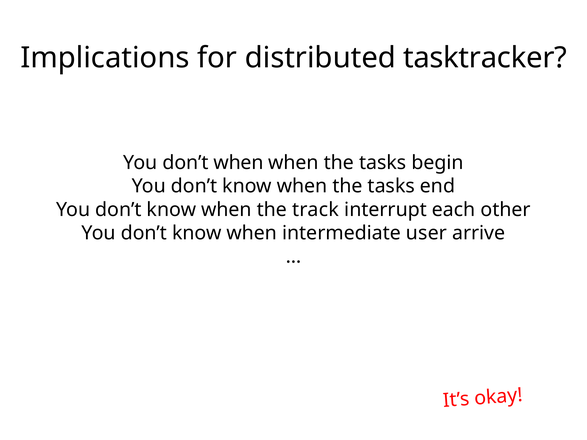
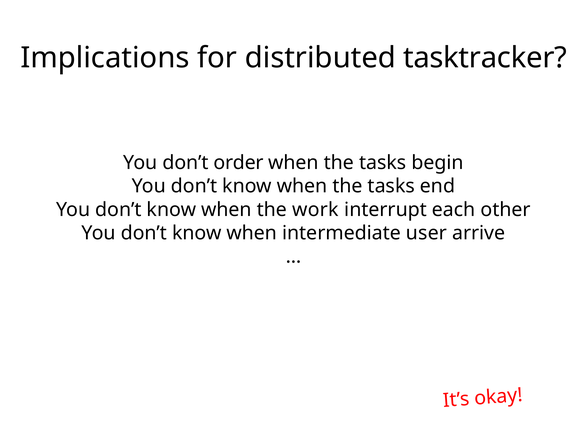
don’t when: when -> order (239, 163)
track: track -> work (315, 210)
